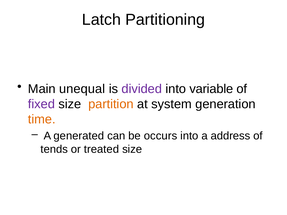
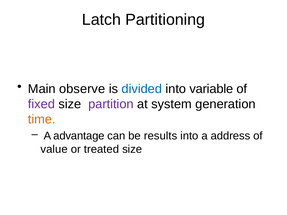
unequal: unequal -> observe (82, 89)
divided colour: purple -> blue (142, 89)
partition colour: orange -> purple (111, 104)
generated: generated -> advantage (79, 136)
occurs: occurs -> results (161, 136)
tends: tends -> value (54, 149)
